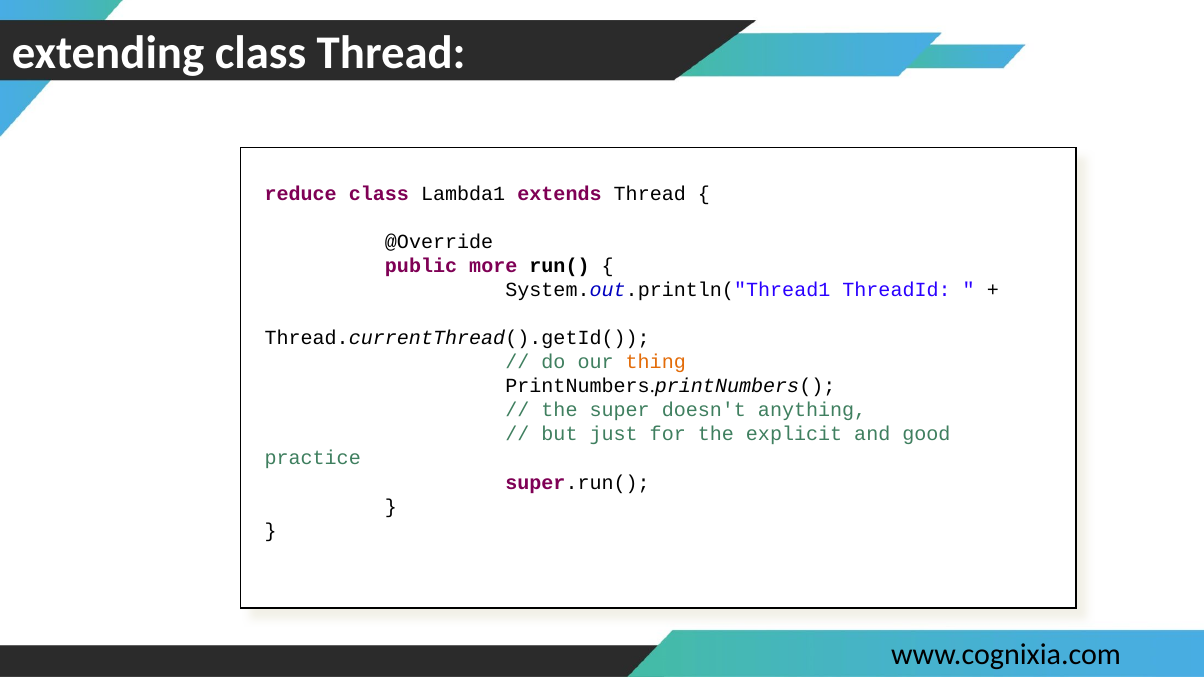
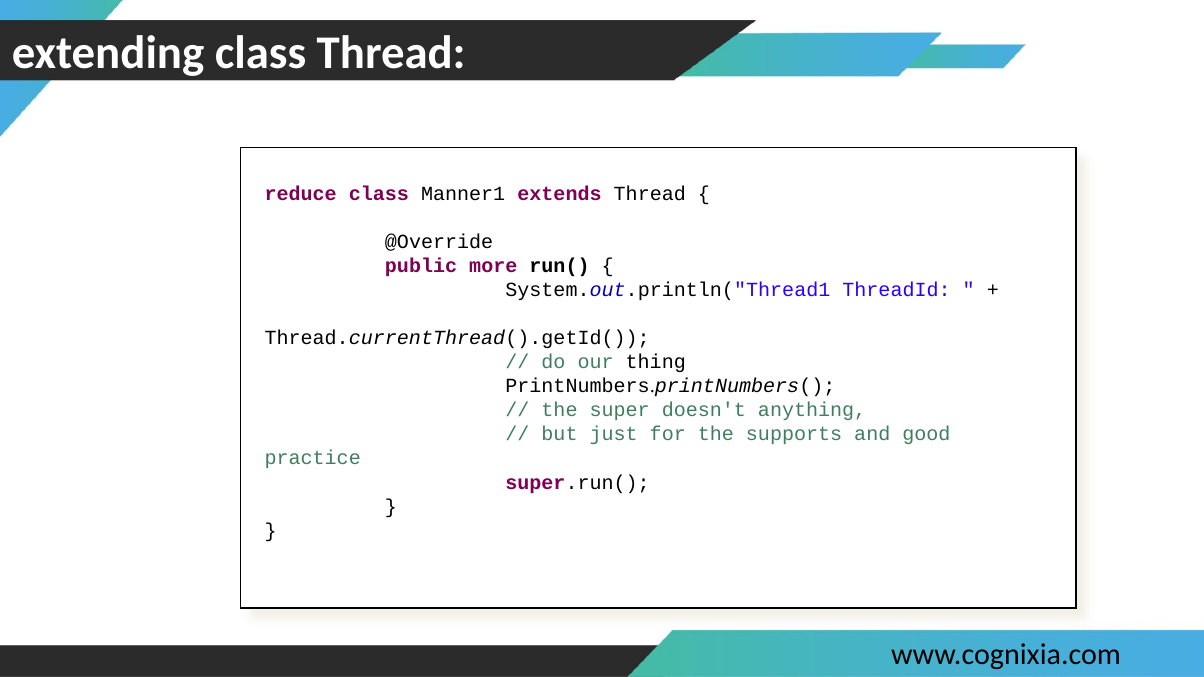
Lambda1: Lambda1 -> Manner1 (463, 194)
thing colour: orange -> black (656, 362)
explicit: explicit -> supports (794, 434)
